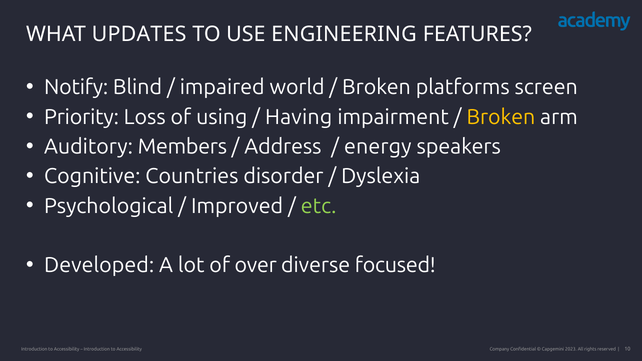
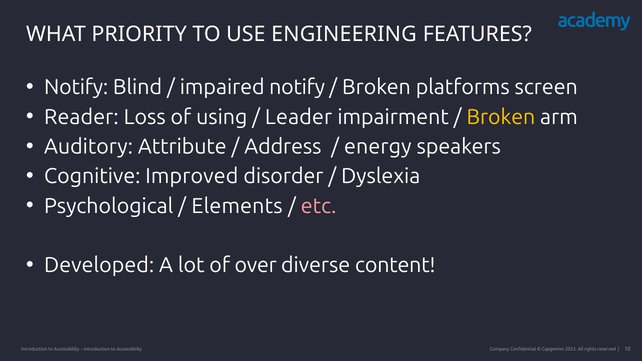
UPDATES: UPDATES -> PRIORITY (139, 34)
impaired world: world -> notify (297, 87)
Priority: Priority -> Reader (81, 117)
Having: Having -> Leader (299, 117)
Members: Members -> Attribute (182, 147)
Countries: Countries -> Improved (192, 176)
Improved: Improved -> Elements (237, 206)
etc colour: light green -> pink (319, 206)
focused: focused -> content (395, 266)
